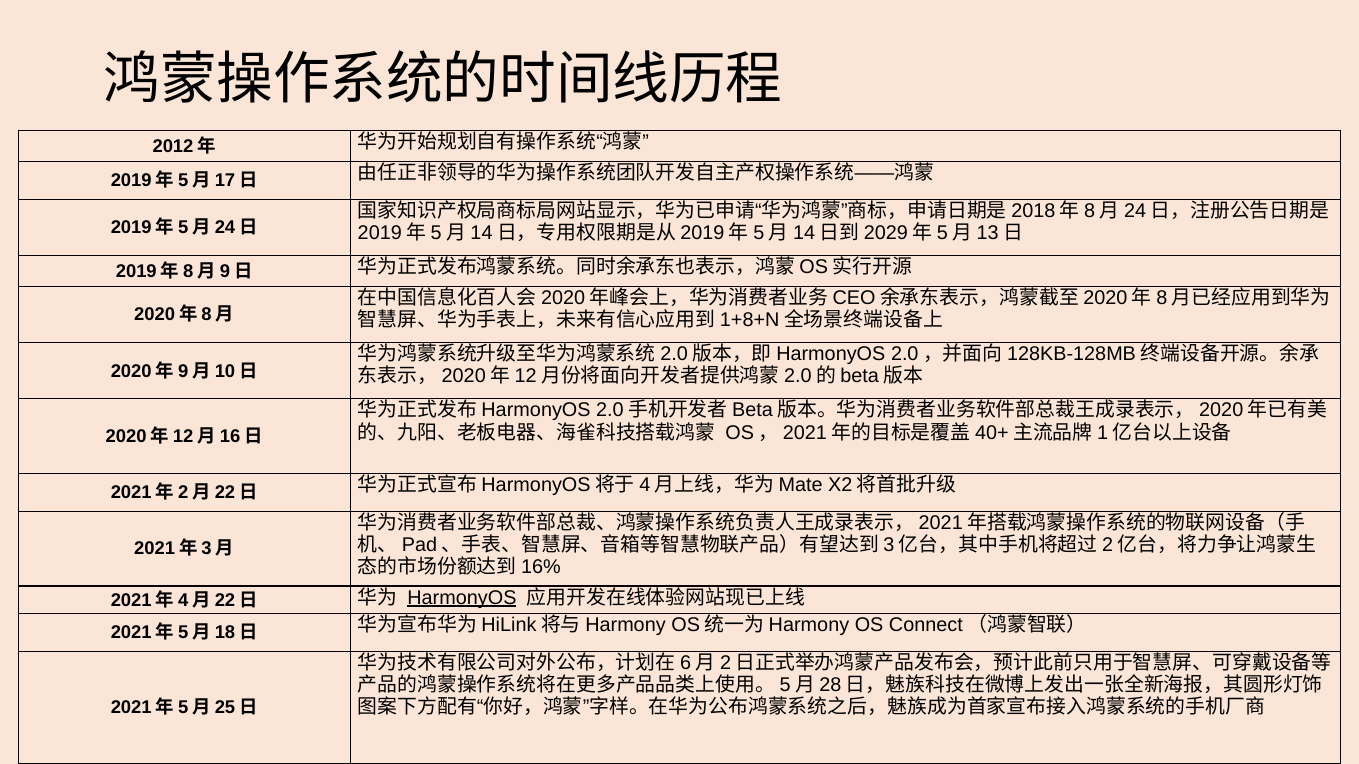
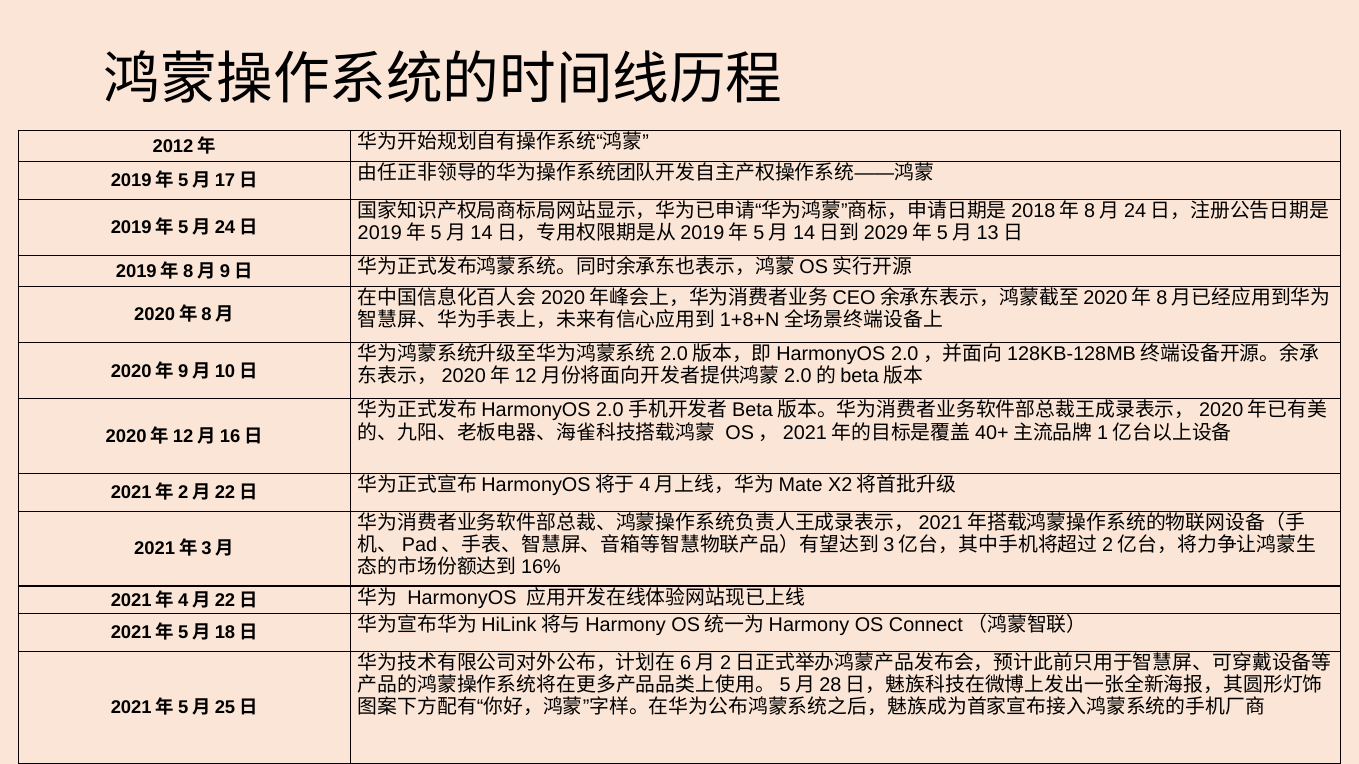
HarmonyOS underline: present -> none (462, 598)
